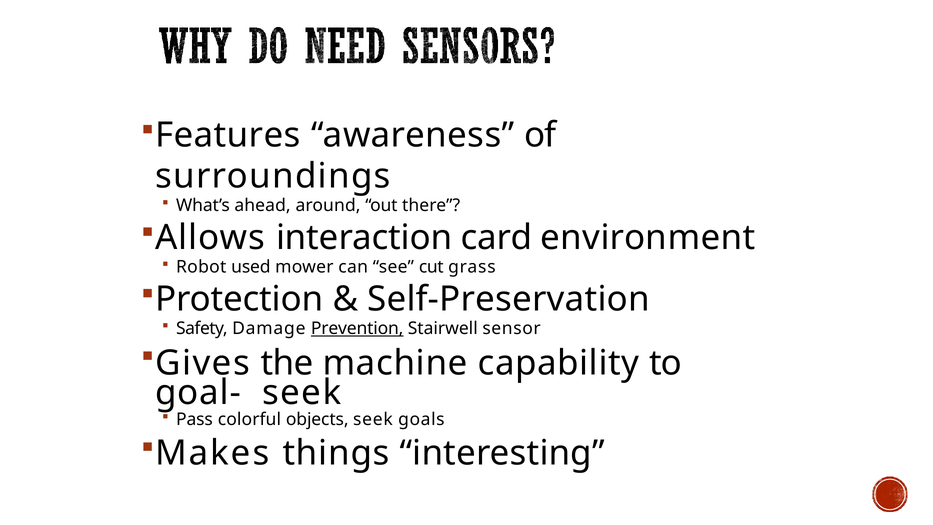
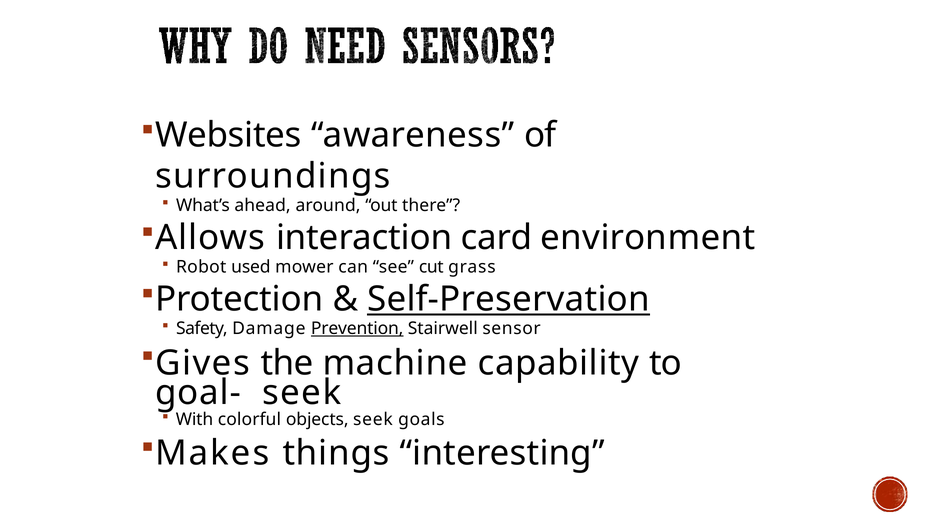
Features: Features -> Websites (228, 135)
Self-Preservation underline: none -> present (509, 299)
Pass: Pass -> With (195, 419)
